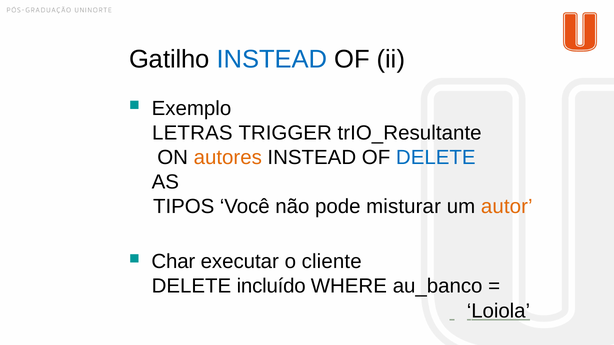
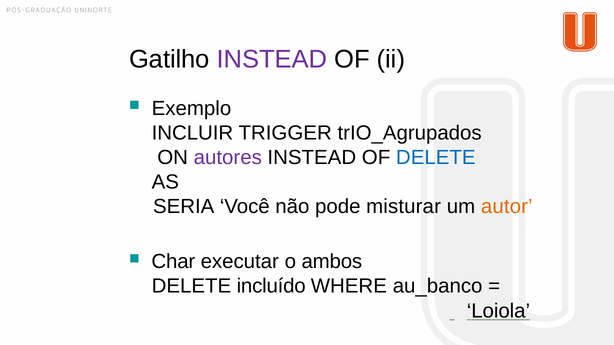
INSTEAD colour: blue -> purple (272, 59)
LETRAS: LETRAS -> INCLUIR (192, 133)
trIO_Resultante: trIO_Resultante -> trIO_Agrupados (410, 133)
autores colour: orange -> purple (228, 158)
TIPOS: TIPOS -> SERIA (184, 207)
cliente: cliente -> ambos (332, 262)
